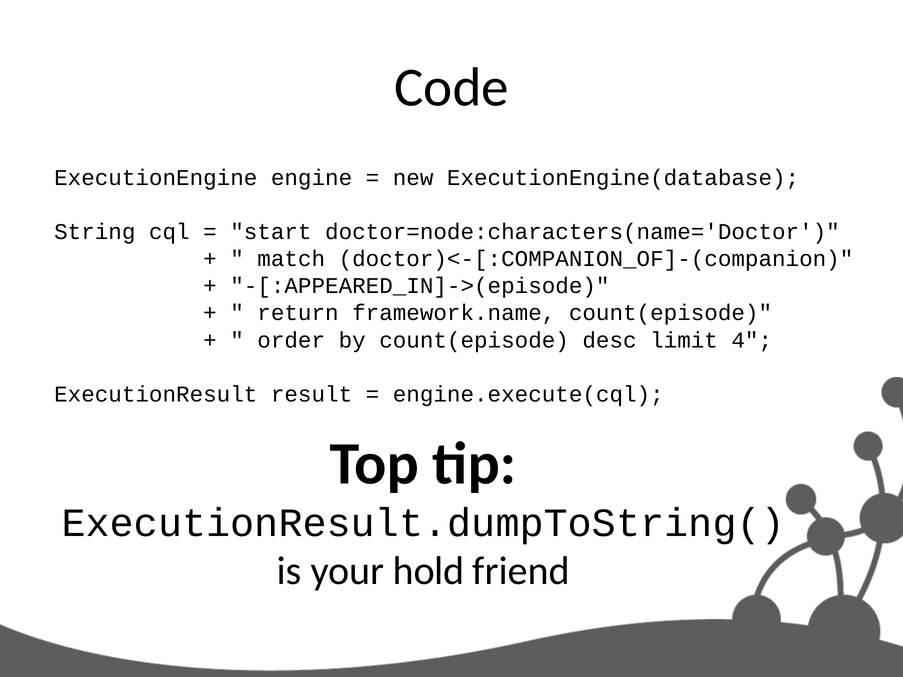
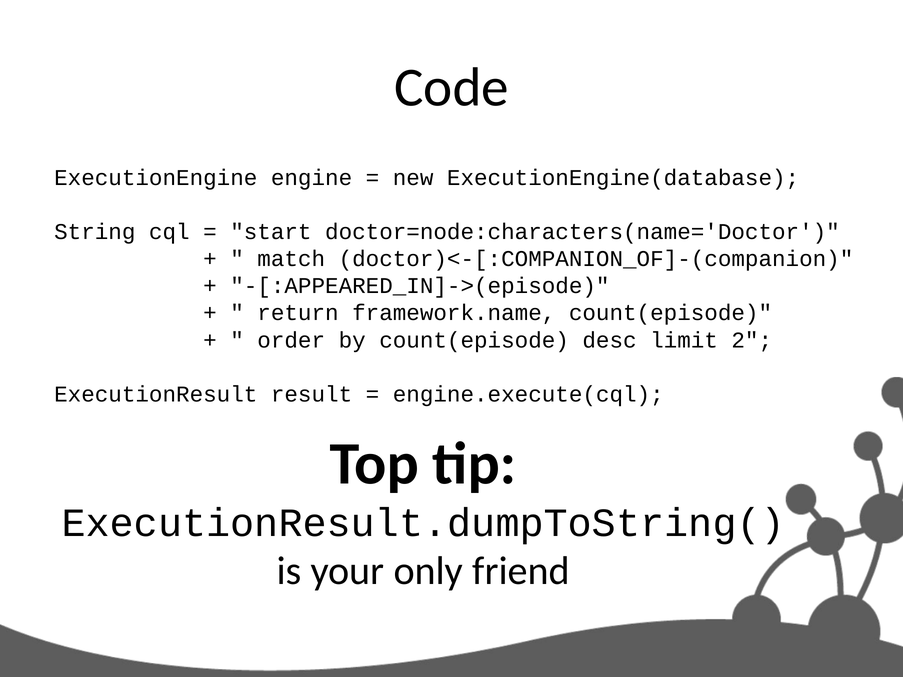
4: 4 -> 2 (752, 340)
hold: hold -> only (428, 571)
